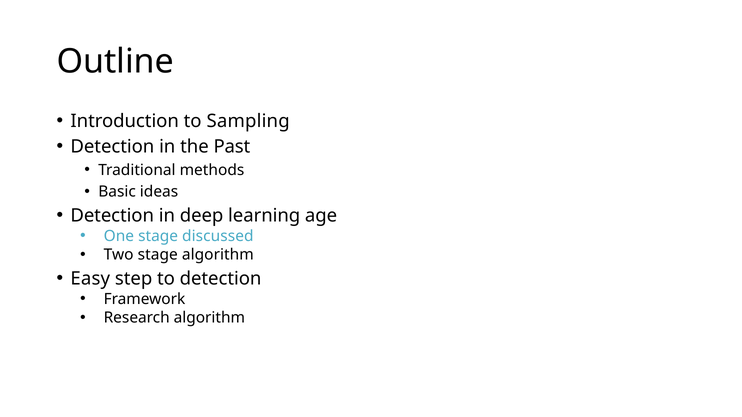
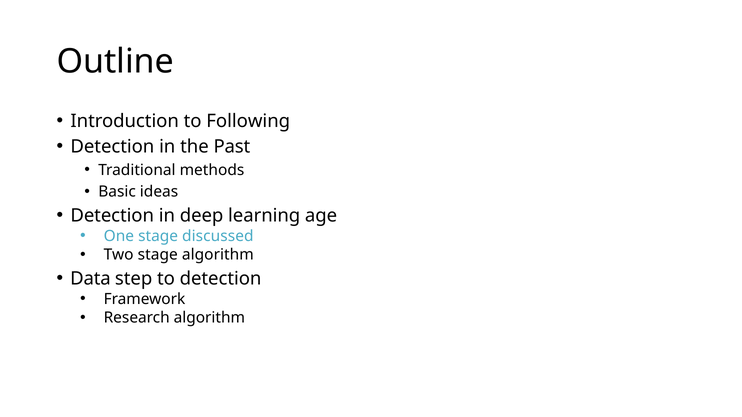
Sampling: Sampling -> Following (248, 121)
Easy: Easy -> Data (90, 279)
